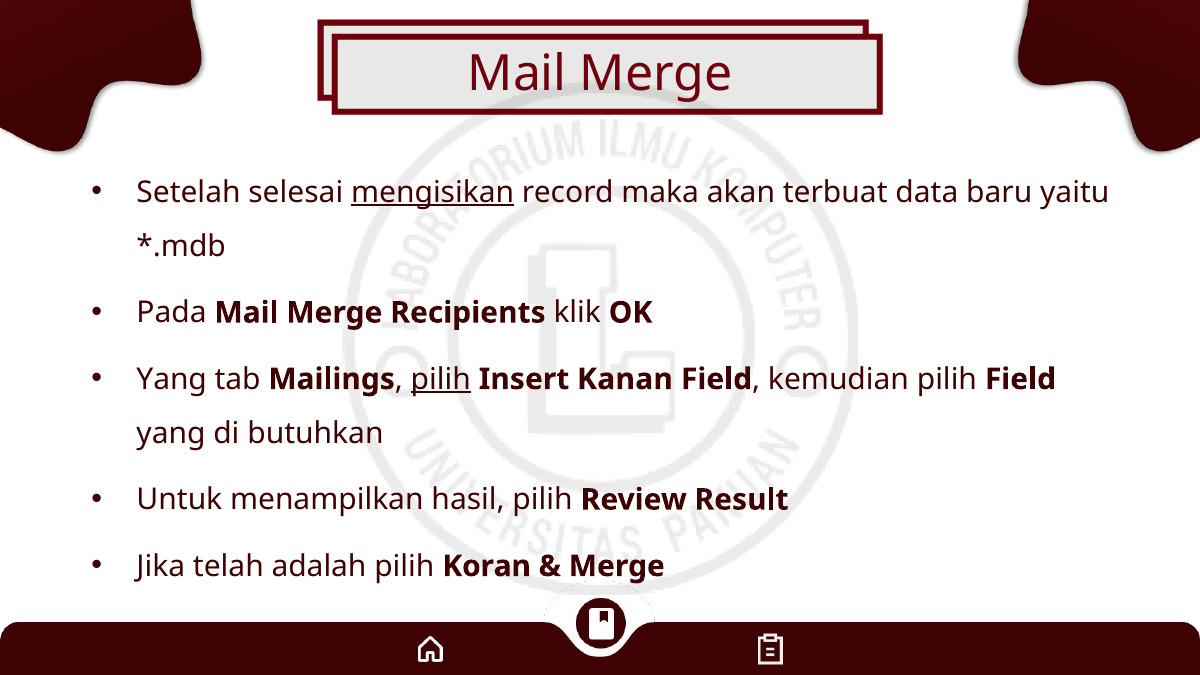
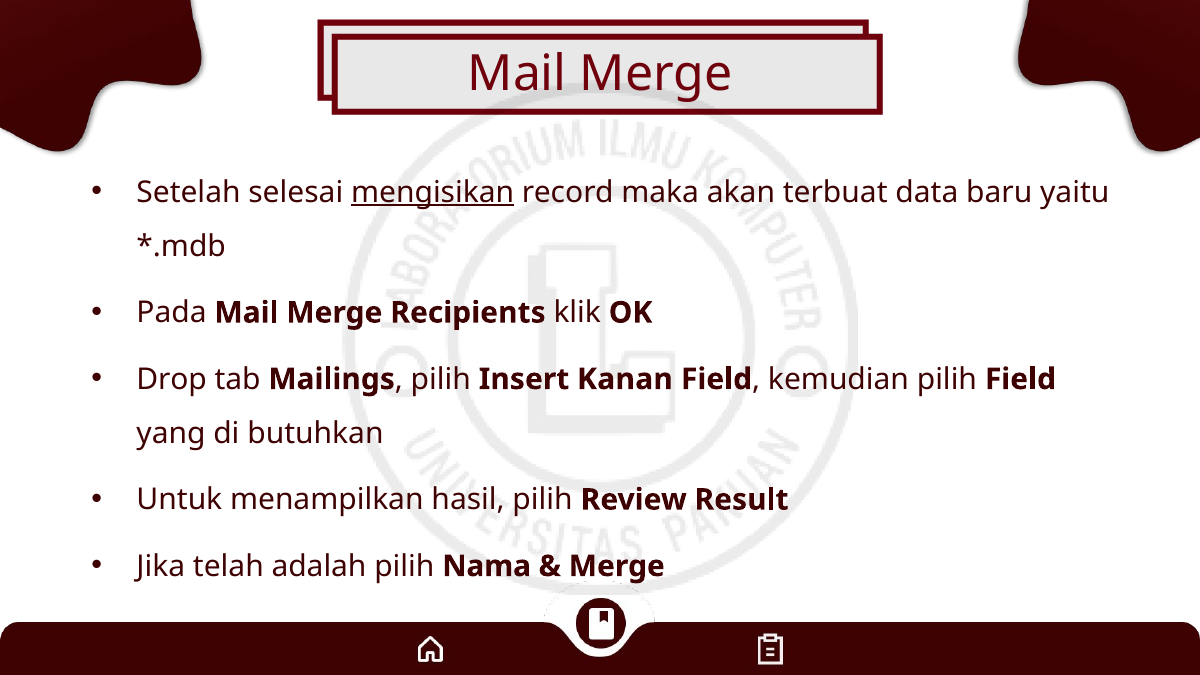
Yang: Yang -> Drop (172, 379)
pilih underline: present -> none (441, 379)
Koran: Koran -> Nama (487, 566)
